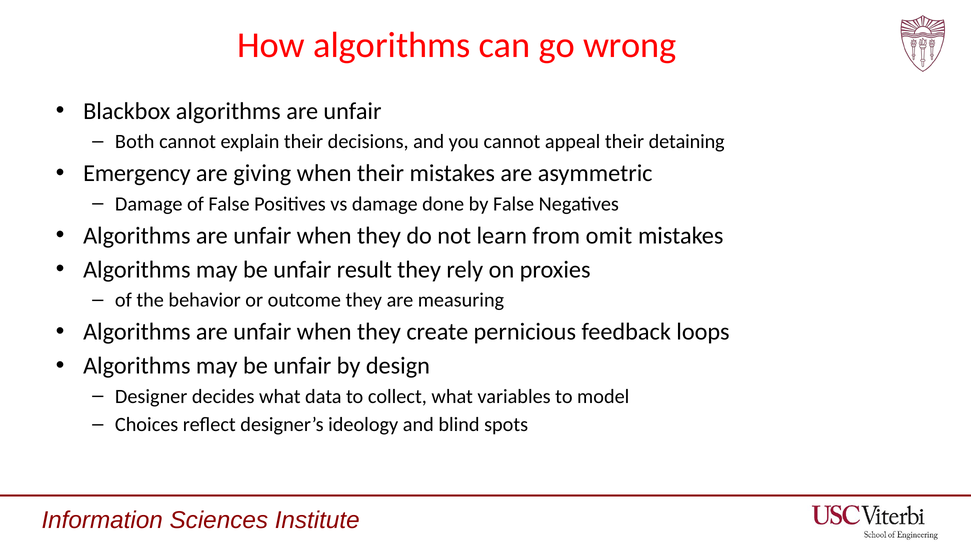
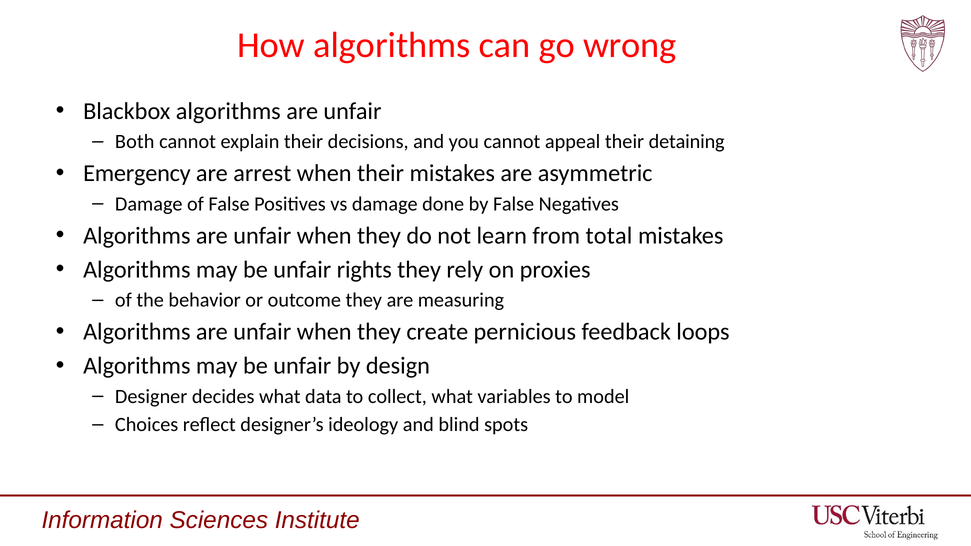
giving: giving -> arrest (262, 173)
omit: omit -> total (609, 236)
result: result -> rights (364, 270)
